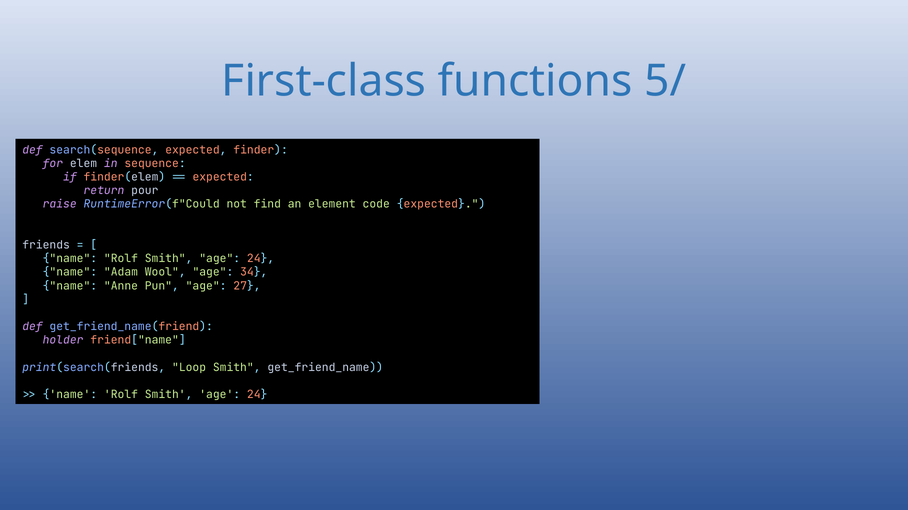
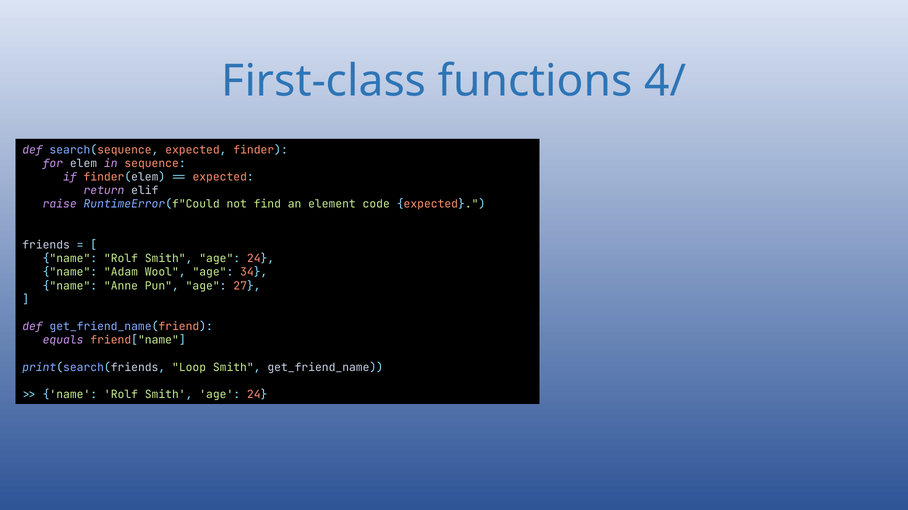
5/: 5/ -> 4/ (665, 81)
pour: pour -> elif (145, 191)
holder: holder -> equals (63, 341)
